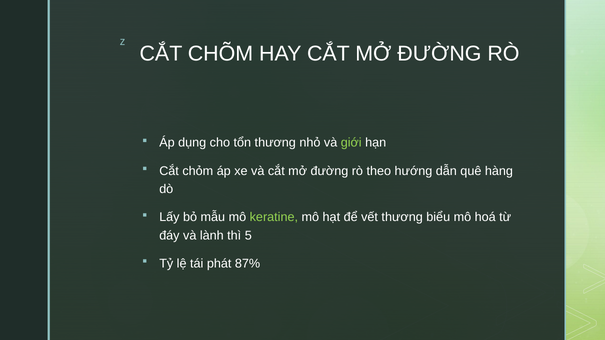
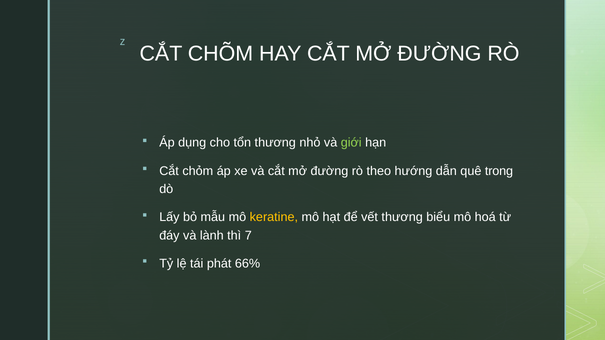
hàng: hàng -> trong (499, 171)
keratine colour: light green -> yellow (274, 218)
5: 5 -> 7 (248, 236)
87%: 87% -> 66% (248, 264)
